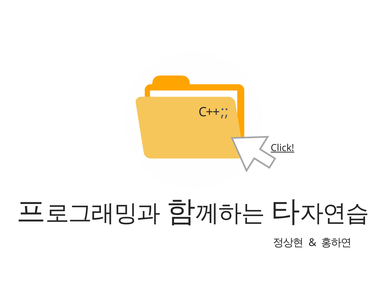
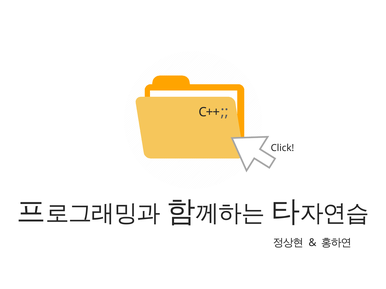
Click underline: present -> none (282, 148)
